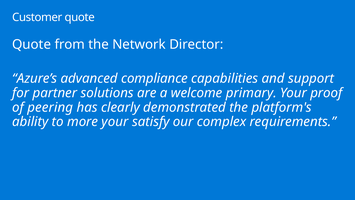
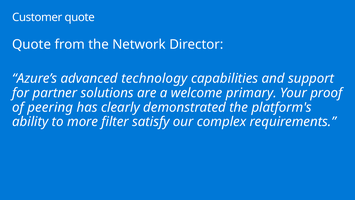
compliance: compliance -> technology (154, 78)
more your: your -> filter (115, 122)
